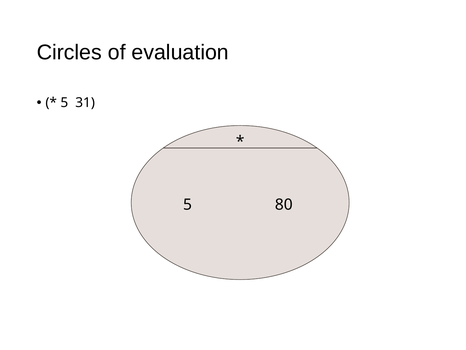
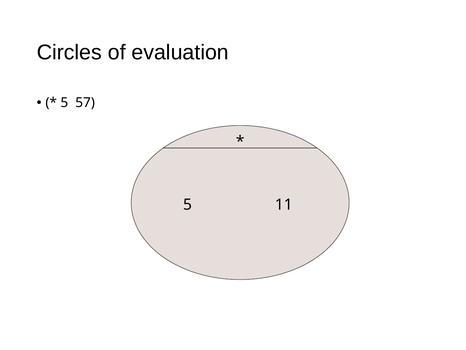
31: 31 -> 57 (85, 103)
80: 80 -> 11 (284, 204)
